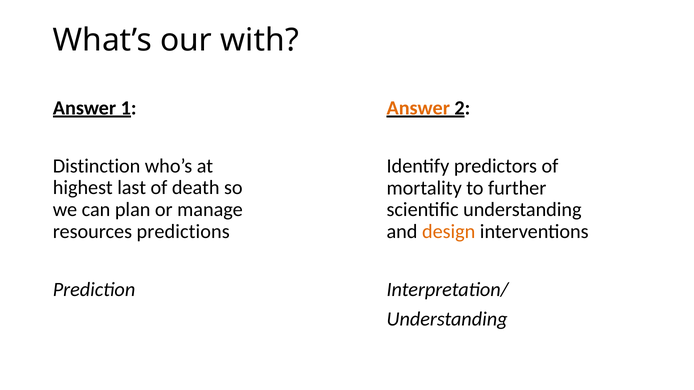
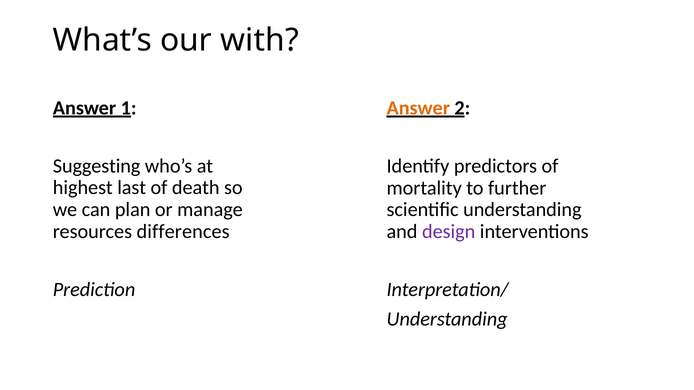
Distinction: Distinction -> Suggesting (97, 166)
predictions: predictions -> differences (183, 232)
design colour: orange -> purple (449, 232)
